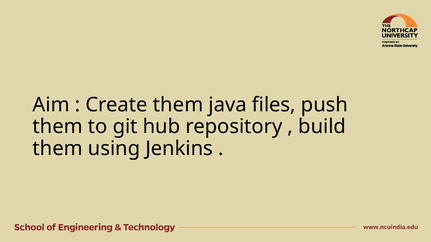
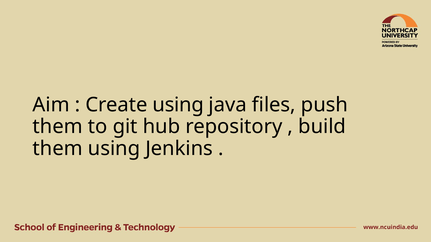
Create them: them -> using (178, 105)
